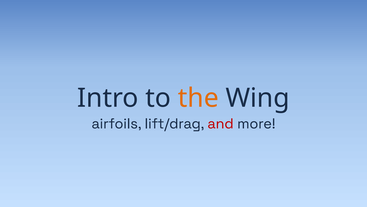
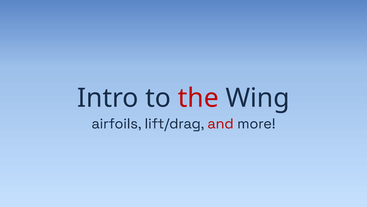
the colour: orange -> red (198, 98)
